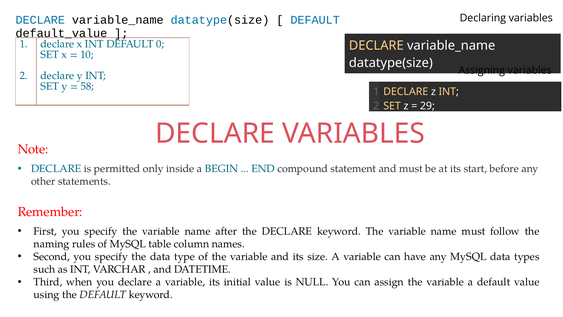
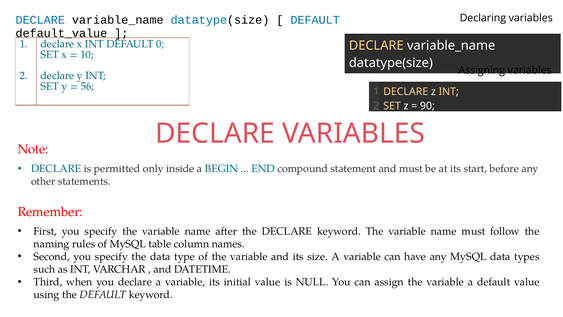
58: 58 -> 56 (87, 86)
29: 29 -> 90 (427, 106)
